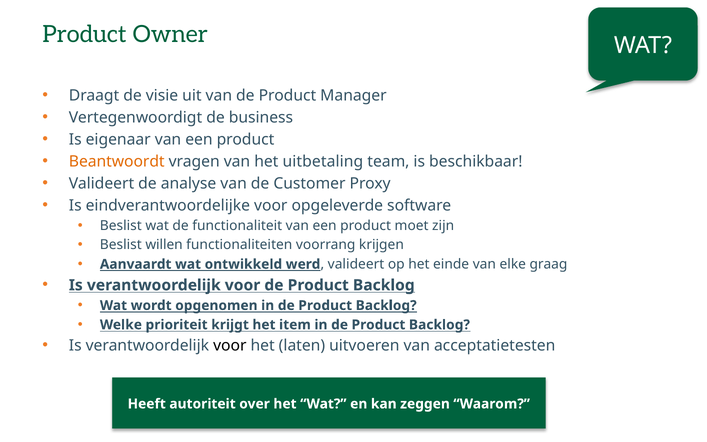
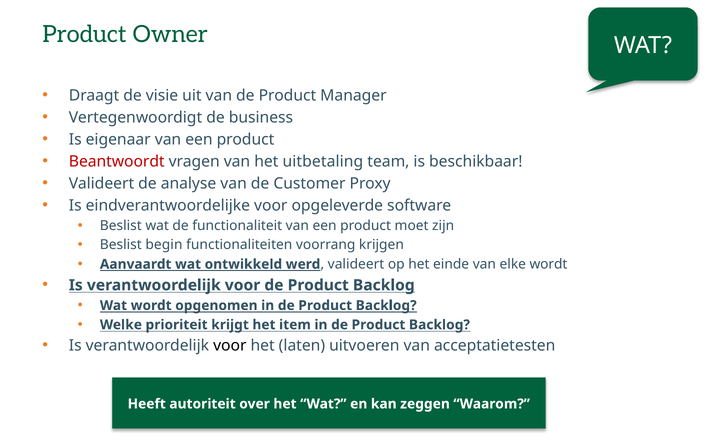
Beantwoordt colour: orange -> red (117, 161)
willen: willen -> begin (164, 245)
elke graag: graag -> wordt (548, 264)
